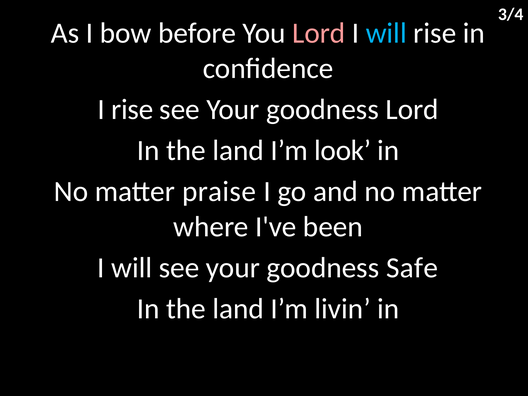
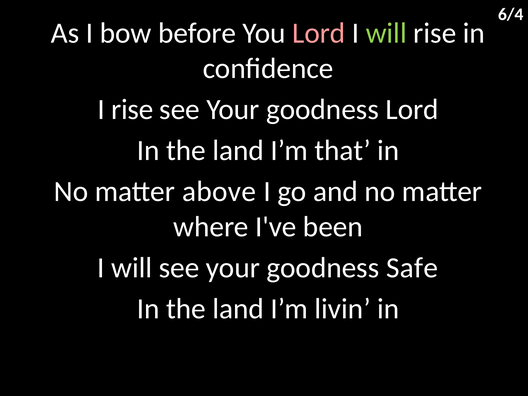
3/4: 3/4 -> 6/4 (511, 14)
will colour: light blue -> light green (386, 33)
look: look -> that (343, 150)
praise: praise -> above (219, 192)
